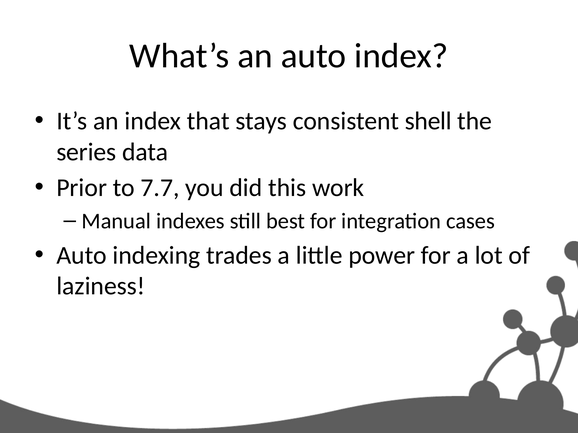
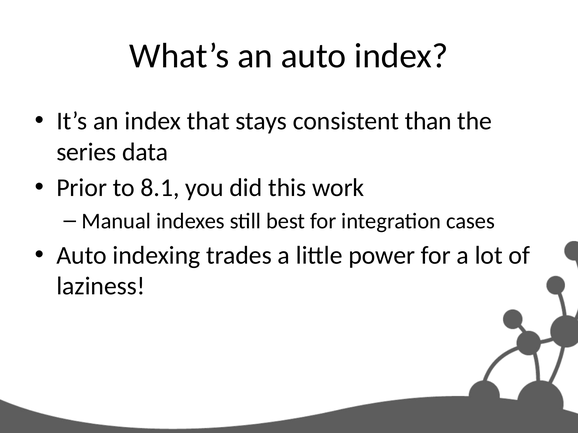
shell: shell -> than (428, 121)
7.7: 7.7 -> 8.1 (160, 188)
